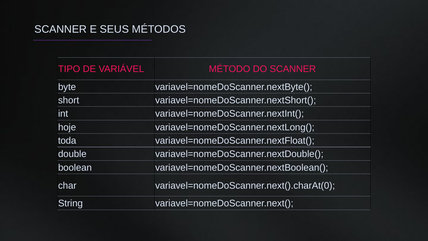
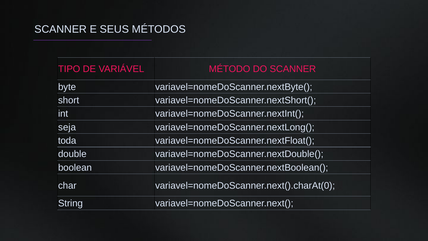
hoje: hoje -> seja (67, 127)
